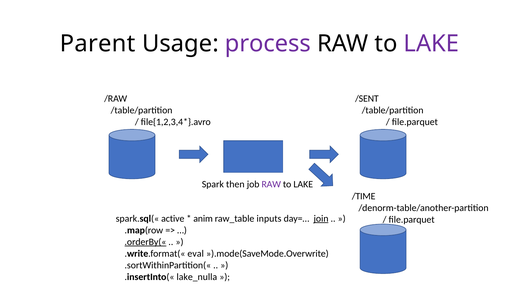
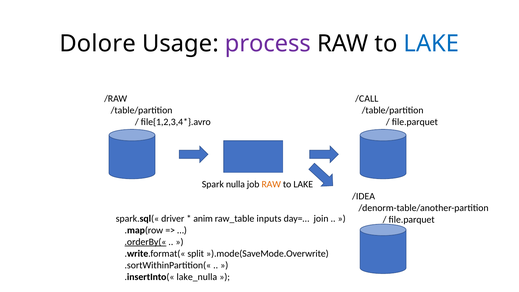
Parent: Parent -> Dolore (98, 44)
LAKE colour: purple -> blue (431, 44)
/SENT: /SENT -> /CALL (367, 98)
then: then -> nulla (235, 184)
RAW colour: purple -> orange (271, 184)
/TIME: /TIME -> /IDEA (364, 196)
active: active -> driver (173, 219)
join underline: present -> none (321, 219)
eval: eval -> split (196, 254)
